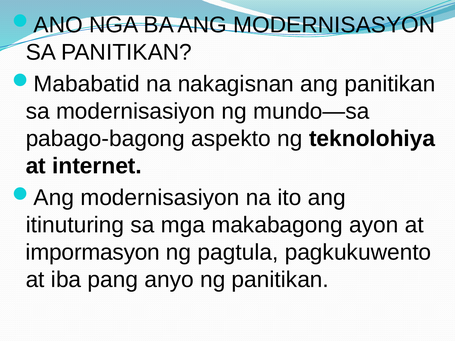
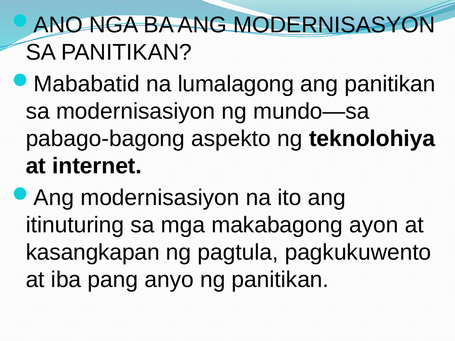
nakagisnan: nakagisnan -> lumalagong (236, 84)
impormasyon: impormasyon -> kasangkapan (93, 253)
